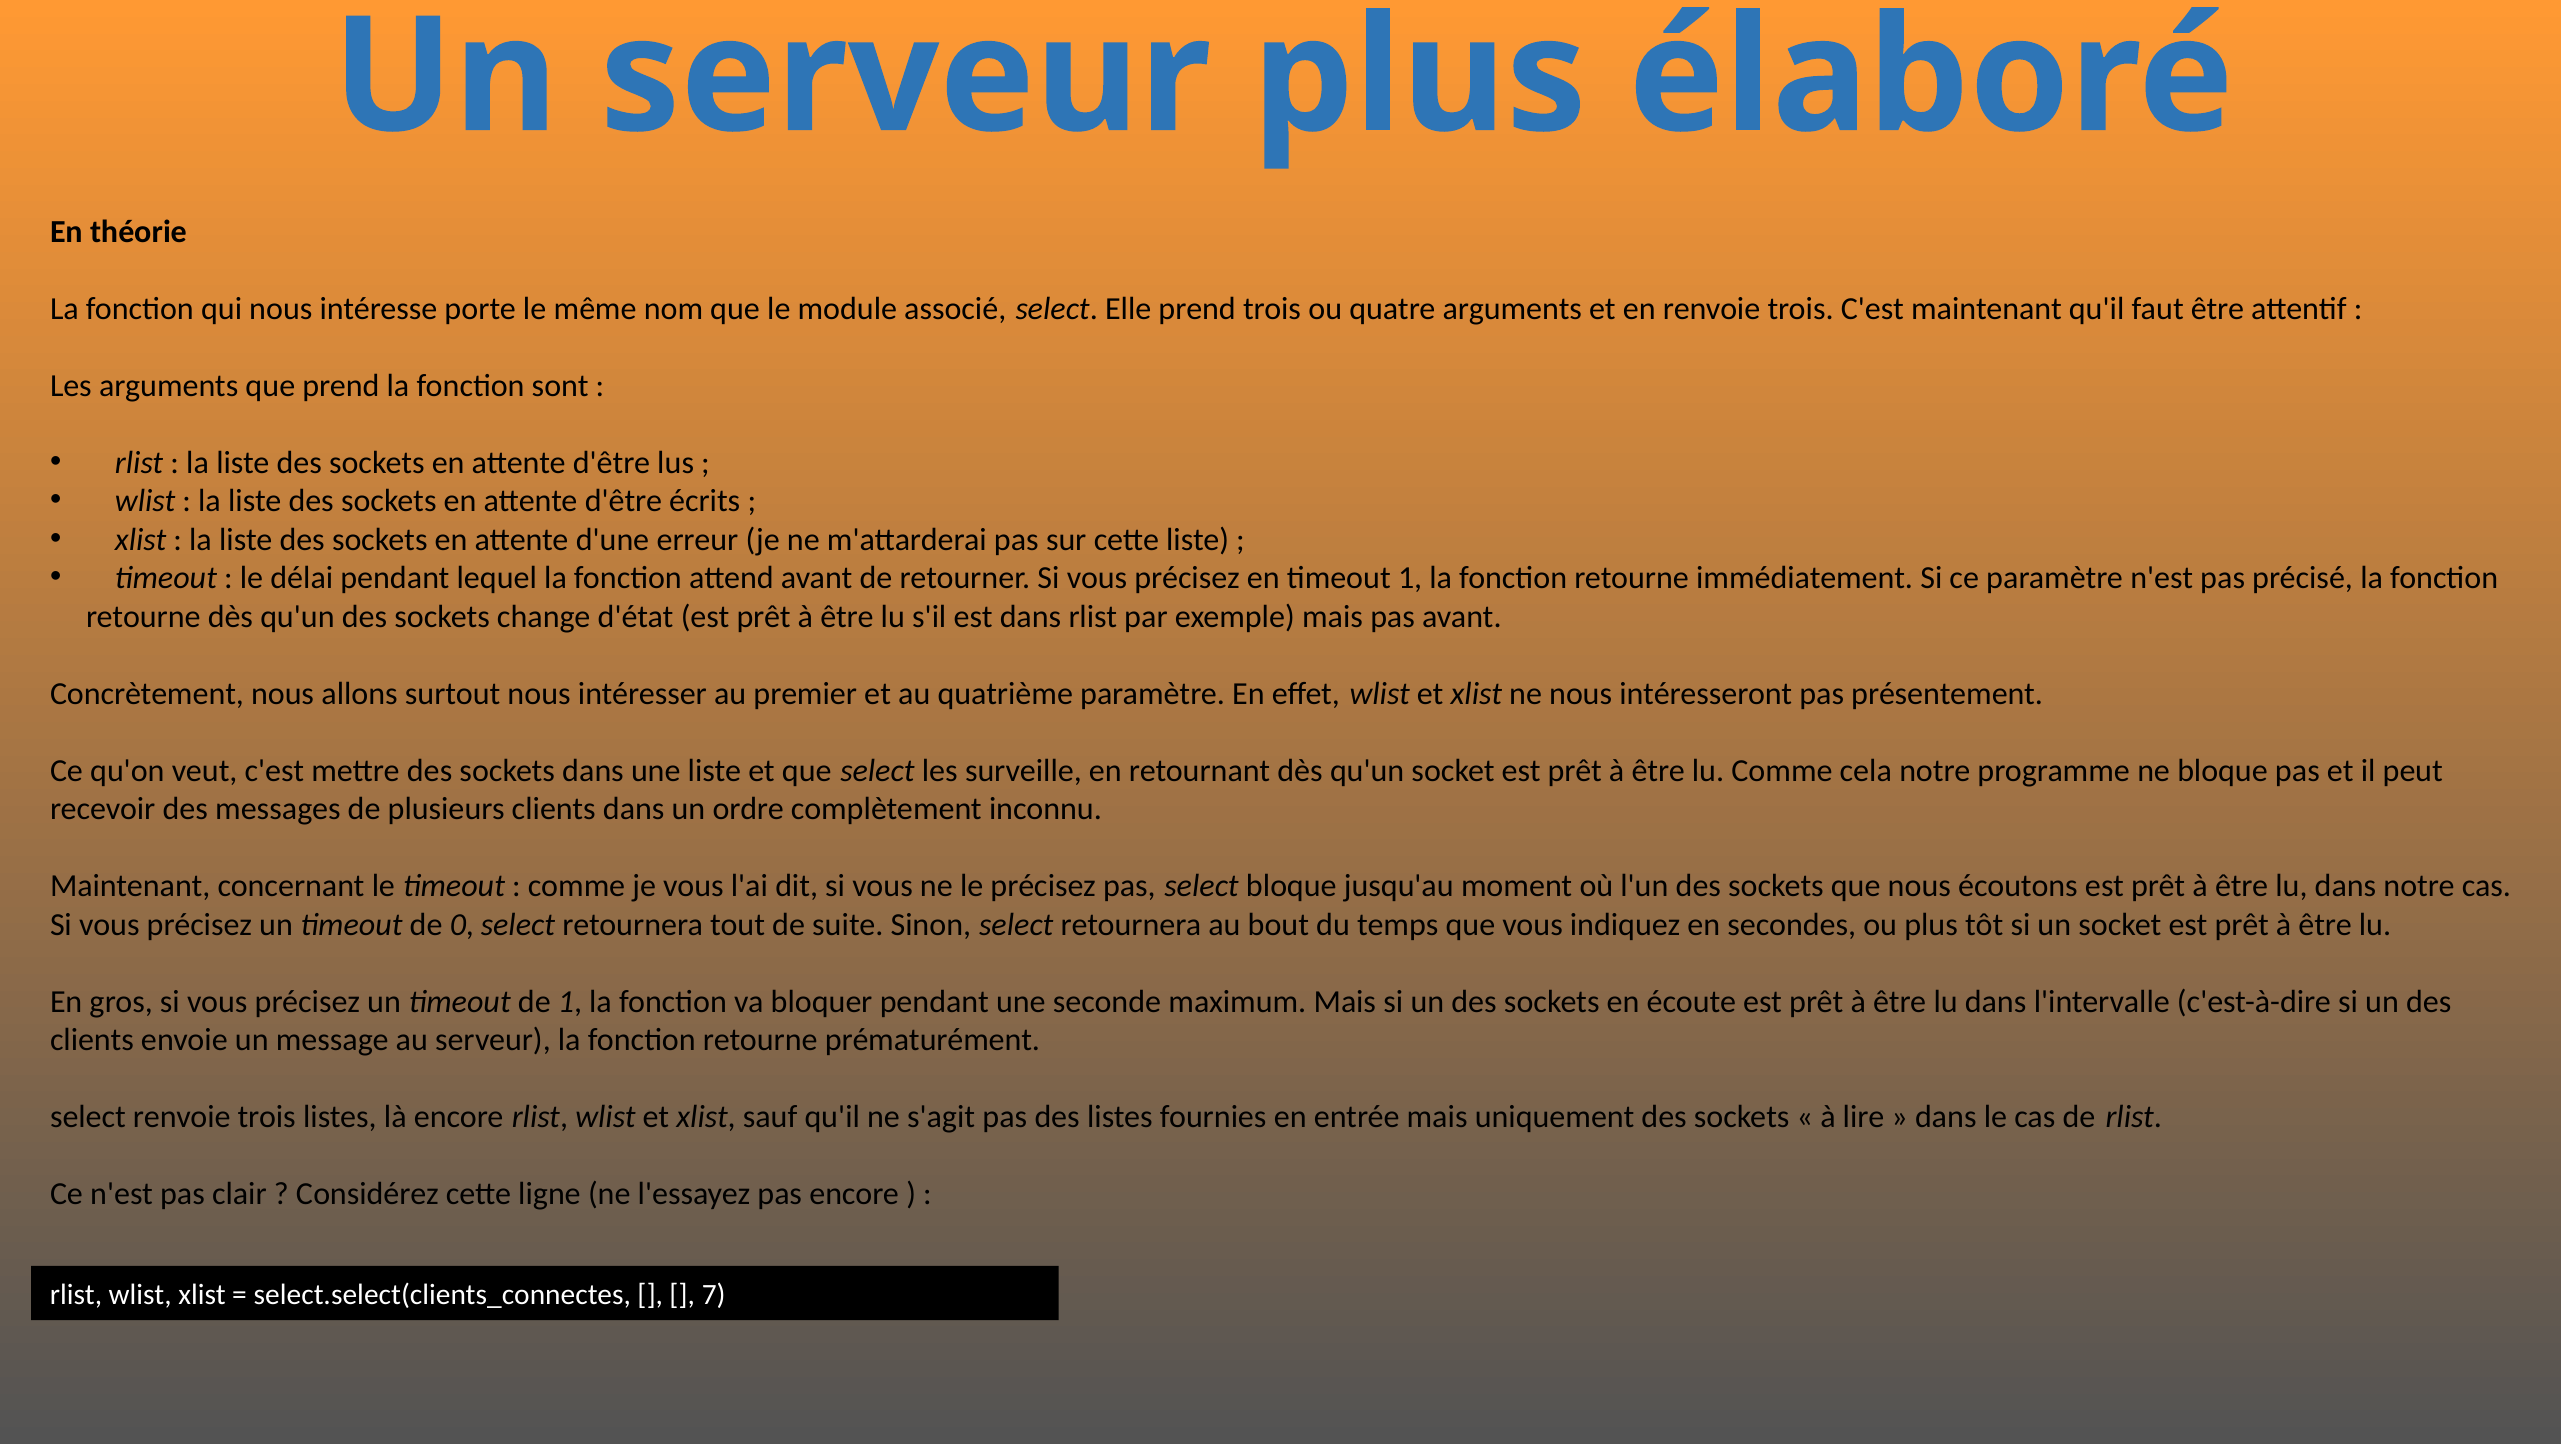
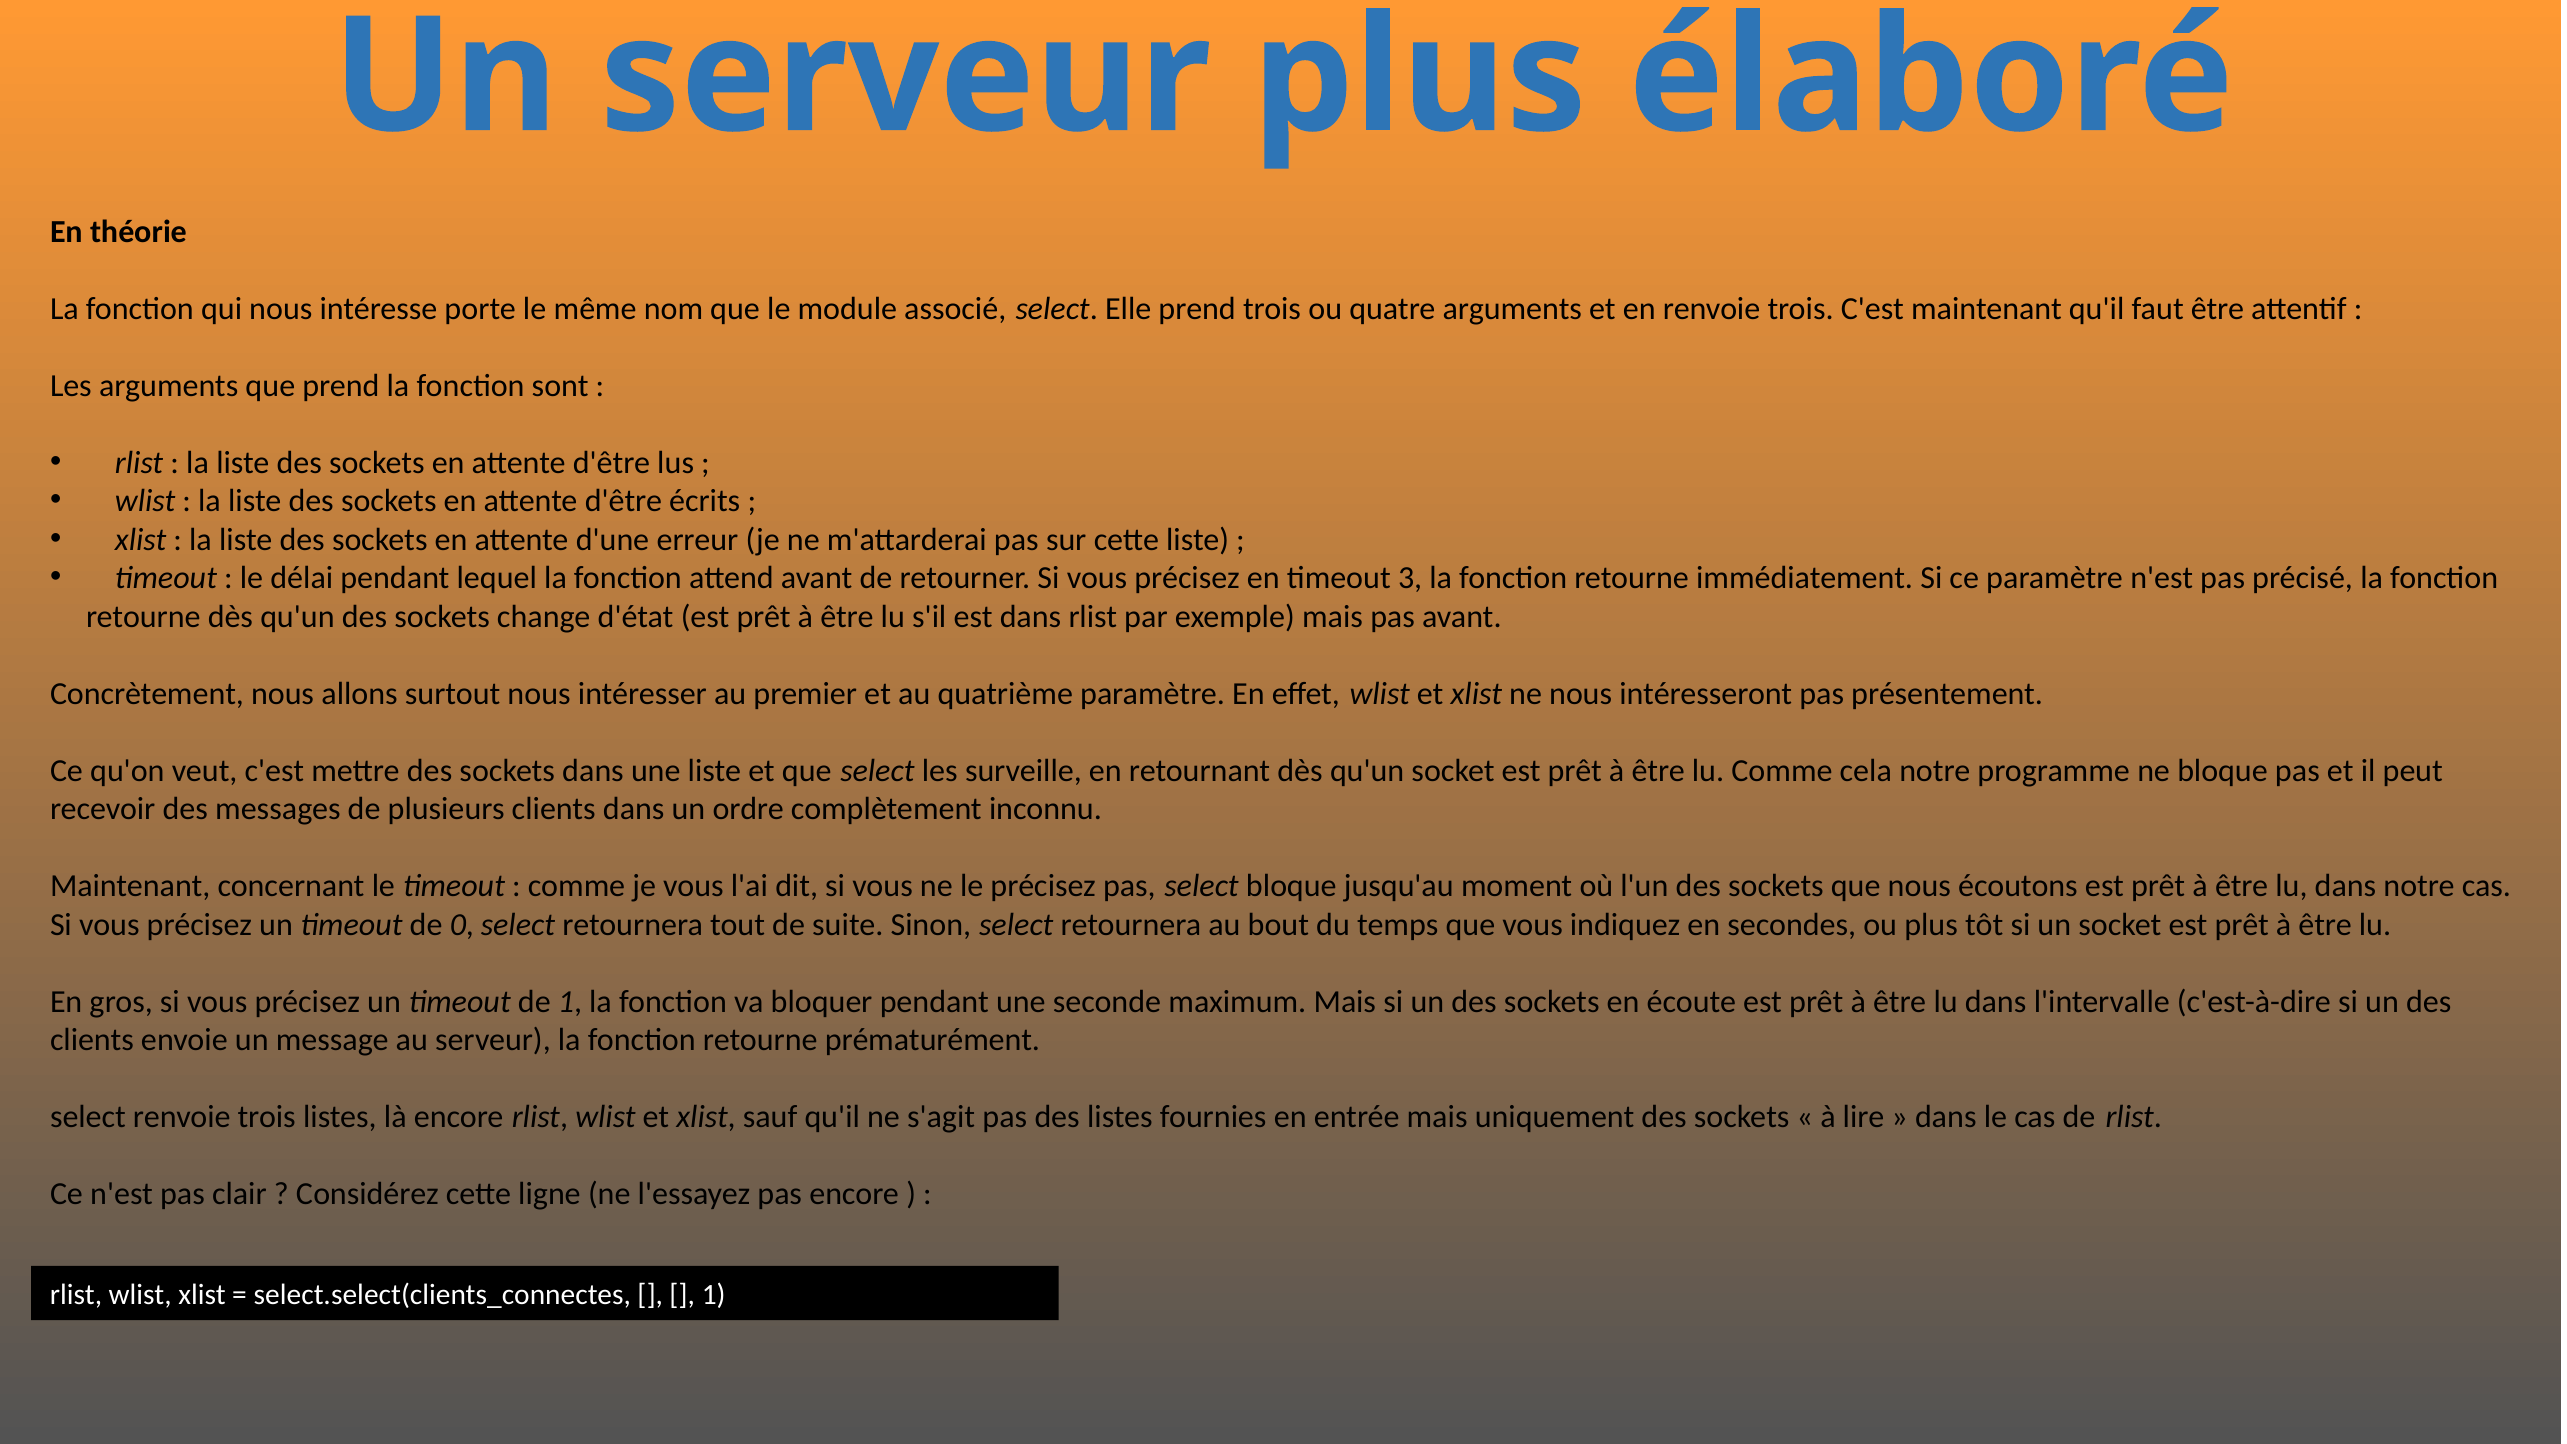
timeout 1: 1 -> 3 (1410, 578)
7: 7 -> 1 (714, 1295)
